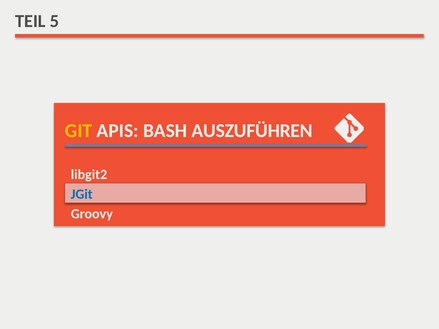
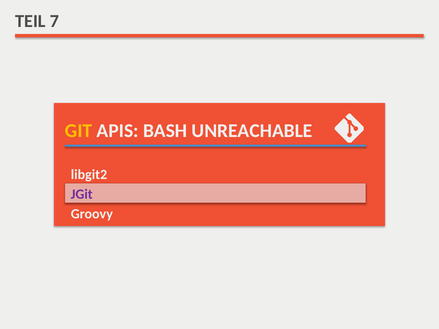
5: 5 -> 7 (54, 21)
AUSZUFÜHREN: AUSZUFÜHREN -> UNREACHABLE (252, 131)
JGit colour: blue -> purple (82, 194)
